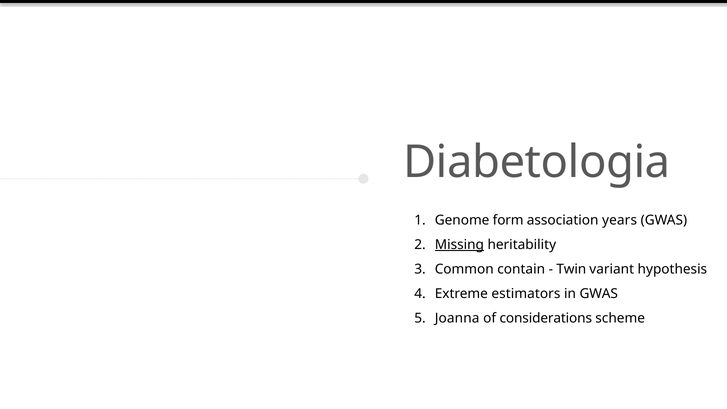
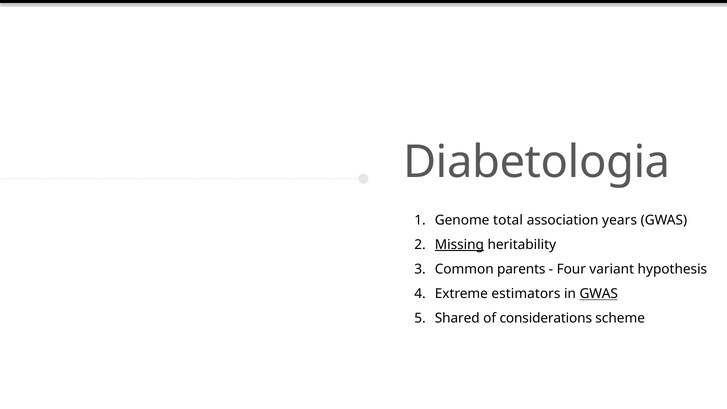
form: form -> total (508, 220)
contain: contain -> parents (521, 269)
Twin: Twin -> Four (571, 269)
GWAS underline: none -> present (599, 294)
Joanna: Joanna -> Shared (457, 318)
